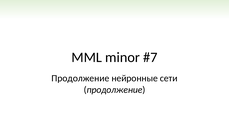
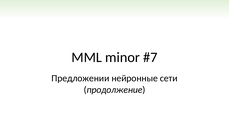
Продолжение: Продолжение -> Предложении (80, 78)
